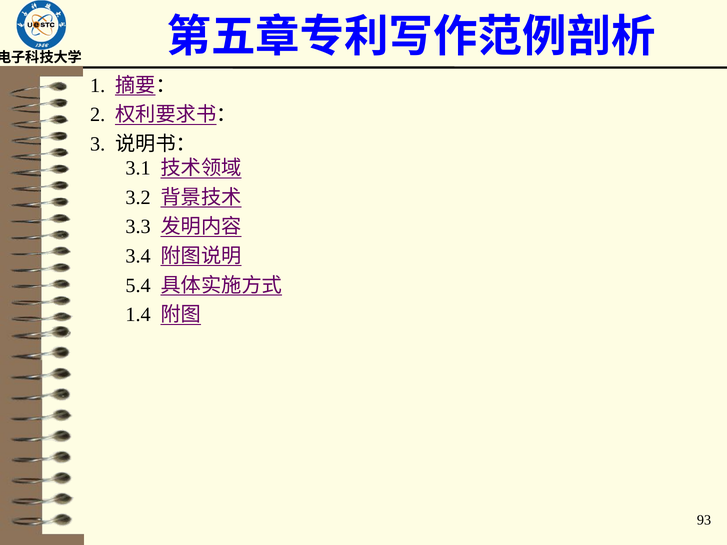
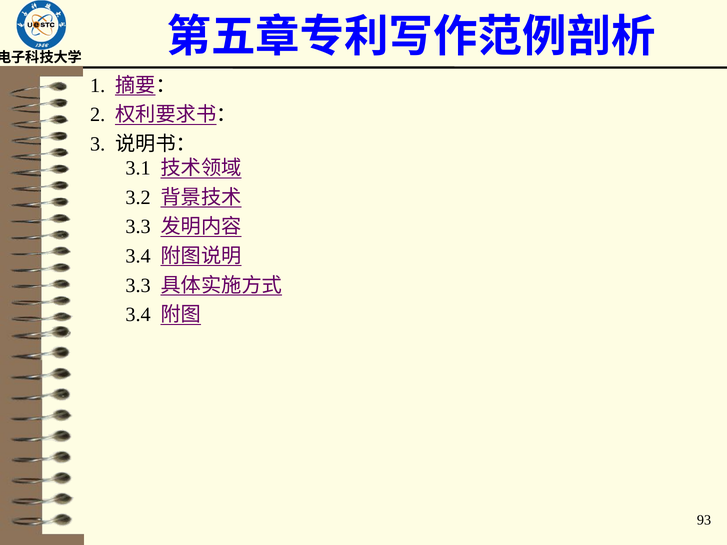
5.4: 5.4 -> 3.3 (138, 285)
1.4: 1.4 -> 3.4 (138, 315)
